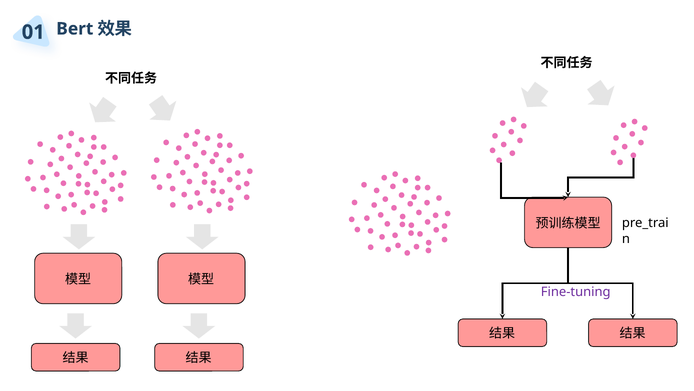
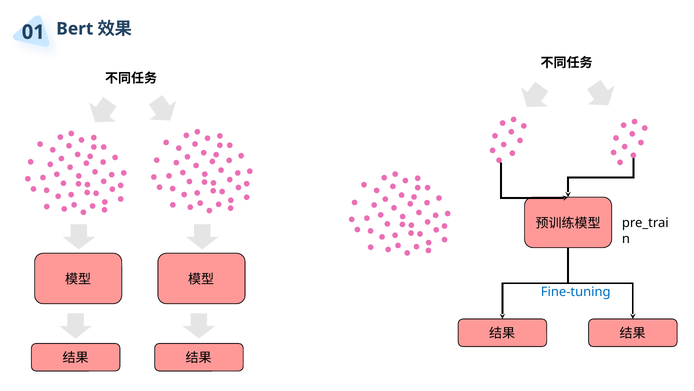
Fine-tuning colour: purple -> blue (576, 292)
